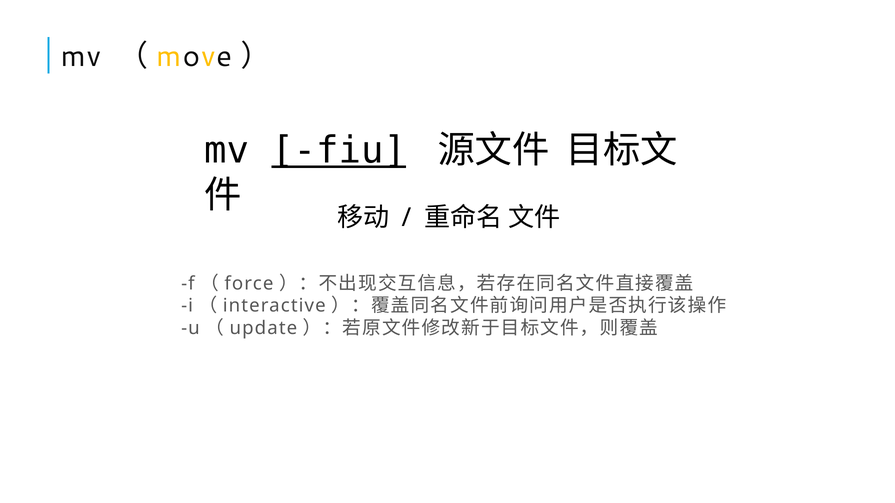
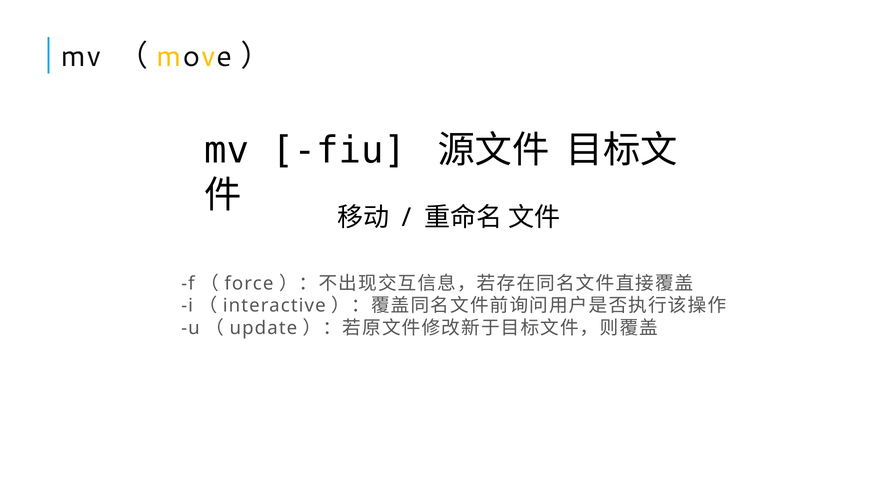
fiu underline: present -> none (339, 151)
